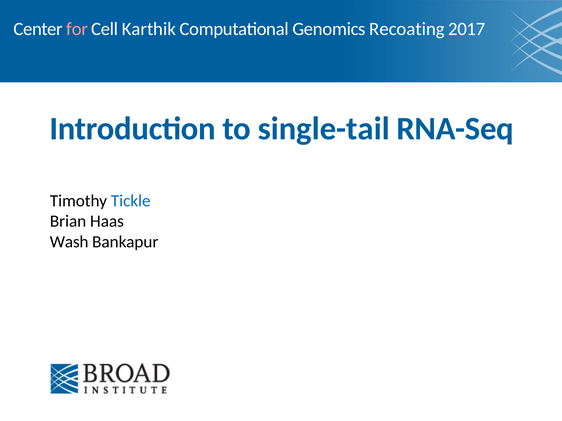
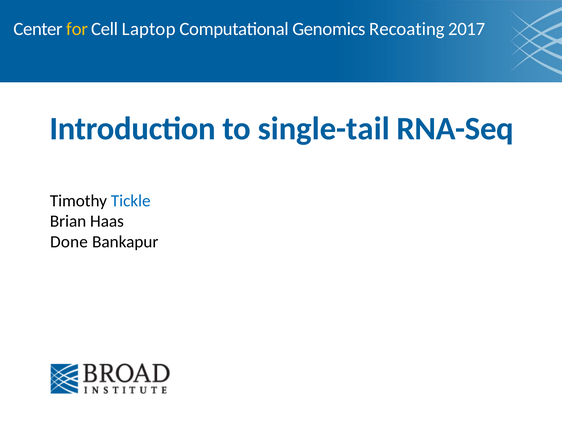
for colour: pink -> yellow (77, 29)
Karthik: Karthik -> Laptop (149, 29)
Wash: Wash -> Done (69, 242)
